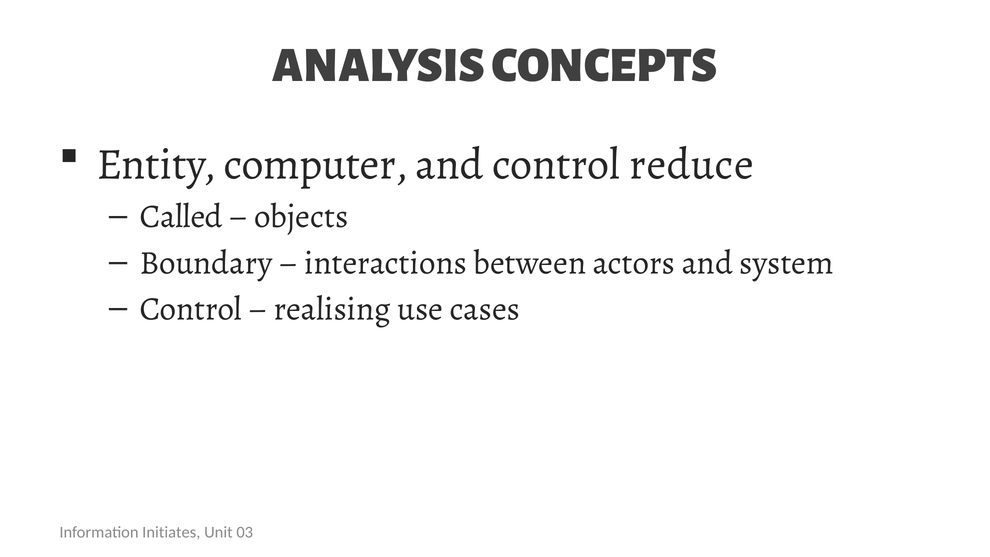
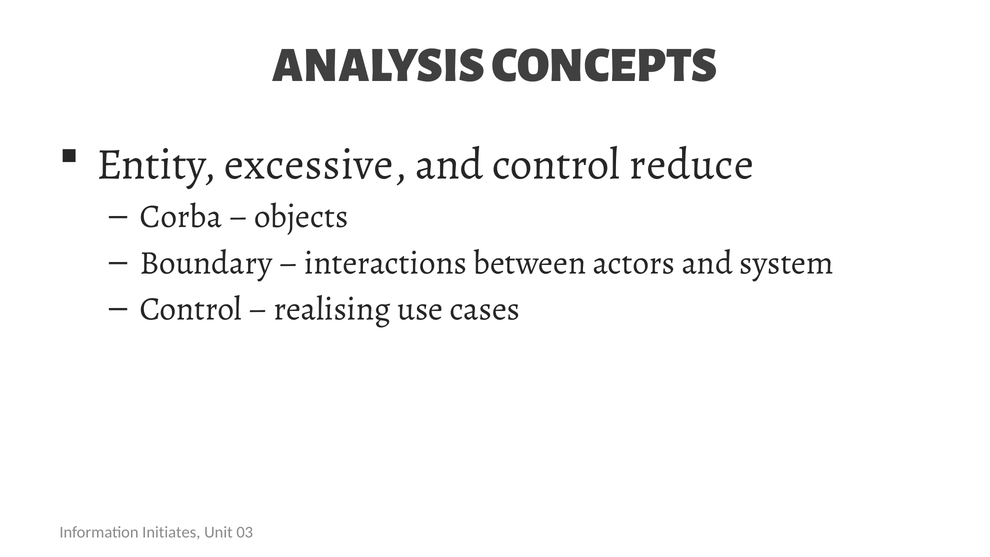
computer: computer -> excessive (316, 164)
Called: Called -> Corba (181, 216)
